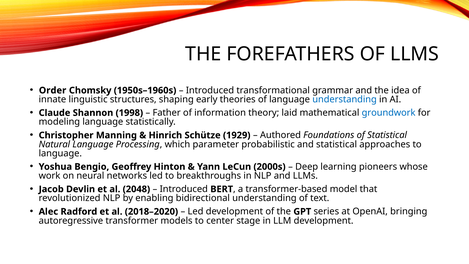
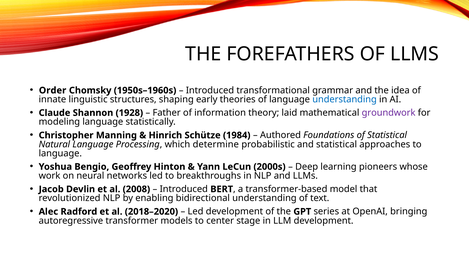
1998: 1998 -> 1928 (129, 113)
groundwork colour: blue -> purple (389, 113)
1929: 1929 -> 1984 (237, 135)
parameter: parameter -> determine (216, 144)
2048: 2048 -> 2008 (136, 189)
